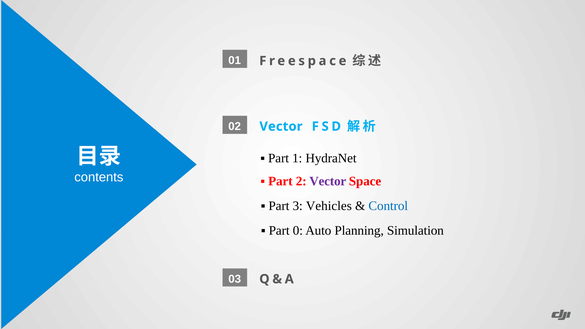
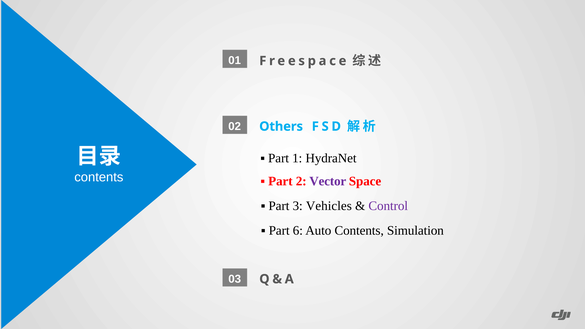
02 Vector: Vector -> Others (281, 126)
Control colour: blue -> purple (388, 206)
0: 0 -> 6 (298, 231)
Auto Planning: Planning -> Contents (359, 231)
